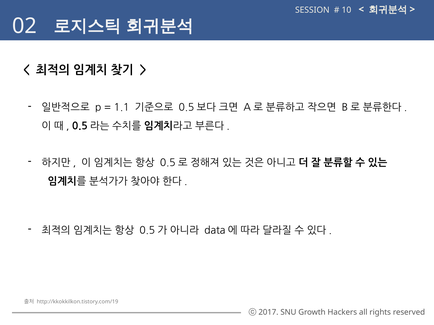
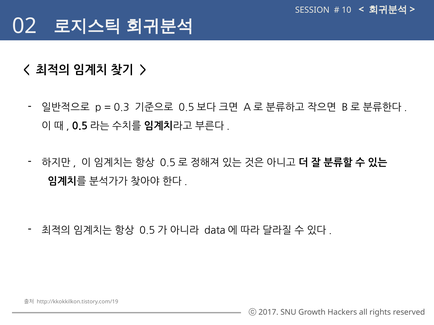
1.1: 1.1 -> 0.3 (122, 108)
